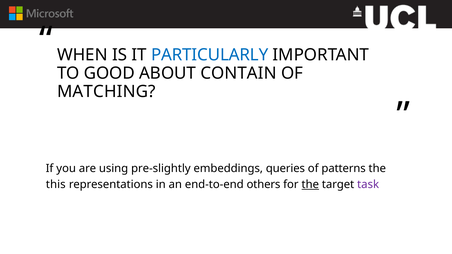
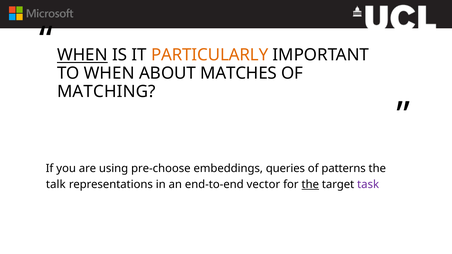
WHEN underline: none -> present (82, 55)
PARTICULARLY colour: blue -> orange (210, 55)
TO GOOD: GOOD -> WHEN (109, 73)
CONTAIN: CONTAIN -> MATCHES (239, 73)
pre-slightly: pre-slightly -> pre-choose (161, 168)
this: this -> talk (56, 185)
others: others -> vector (263, 185)
